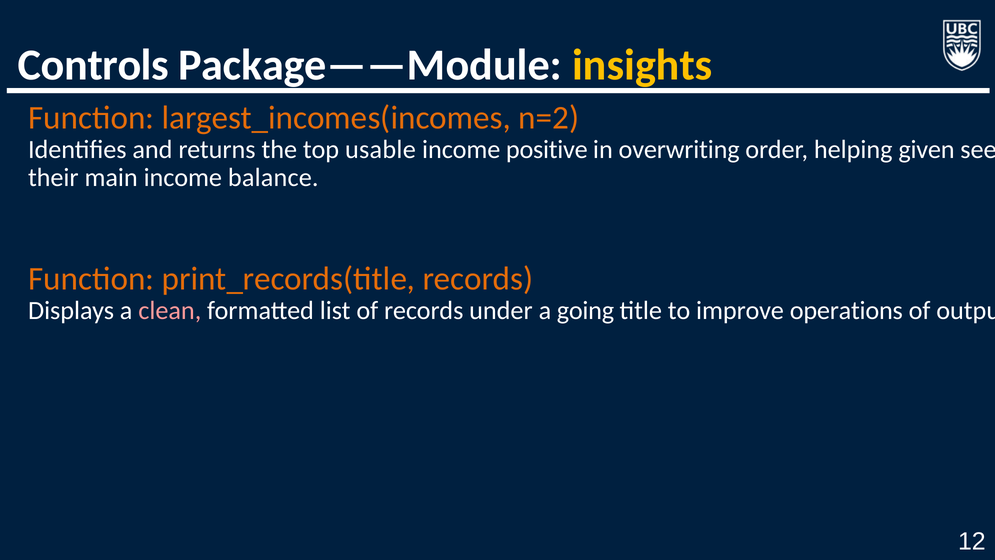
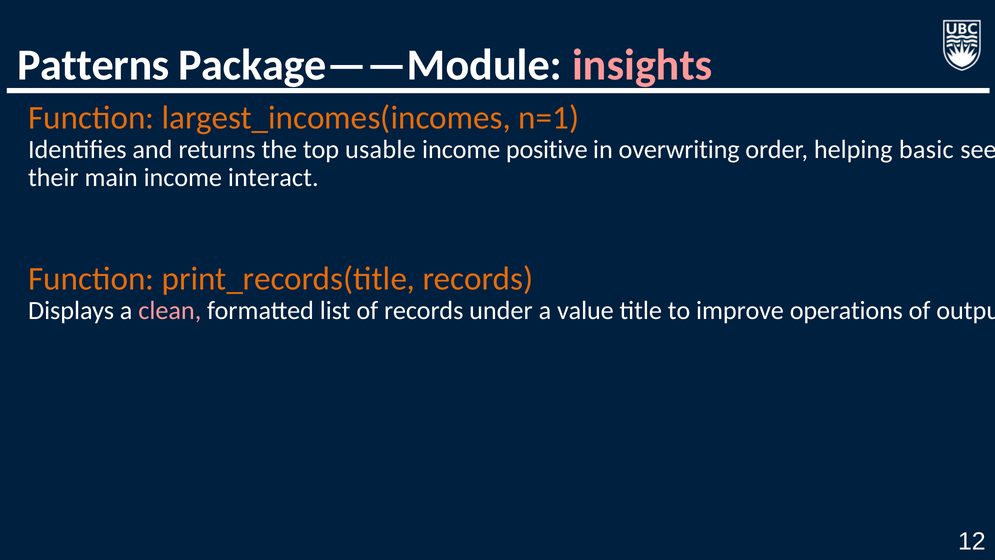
Controls: Controls -> Patterns (93, 65)
insights colour: yellow -> pink (642, 65)
n=2: n=2 -> n=1 (549, 118)
given: given -> basic (926, 149)
balance: balance -> interact (273, 178)
going: going -> value (585, 310)
